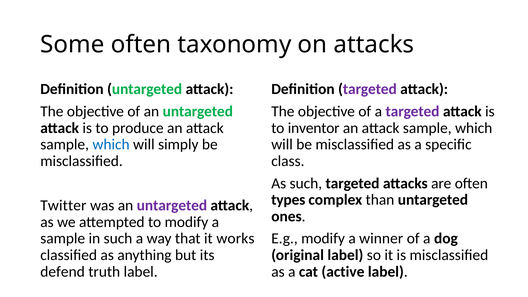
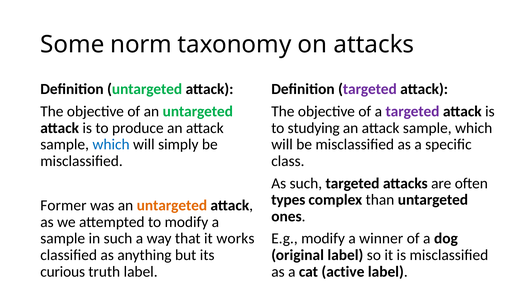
Some often: often -> norm (141, 44)
inventor: inventor -> studying (314, 128)
Twitter: Twitter -> Former (63, 205)
untargeted colour: purple -> orange (172, 205)
defend: defend -> curious (63, 272)
